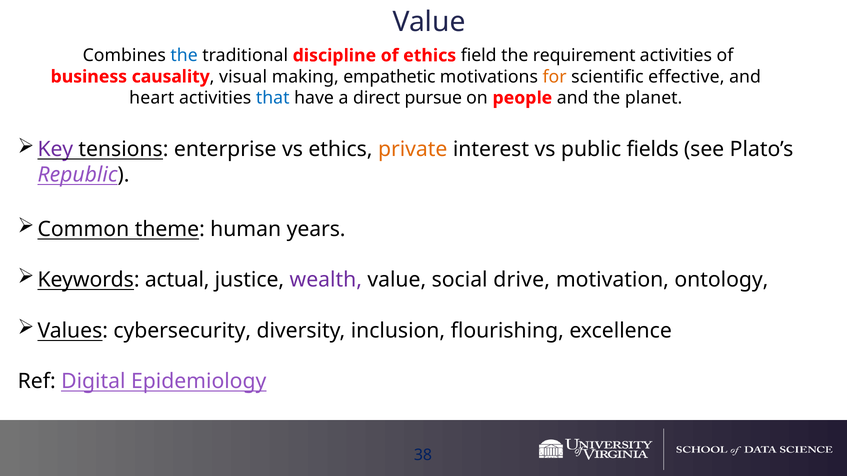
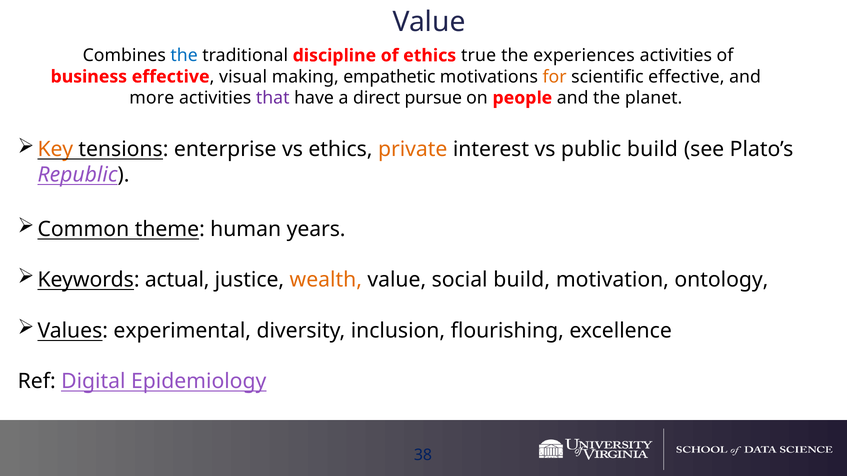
field: field -> true (479, 56)
requirement: requirement -> experiences (584, 56)
business causality: causality -> effective (171, 77)
heart: heart -> more (152, 98)
that colour: blue -> purple (273, 98)
Key colour: purple -> orange (55, 150)
public fields: fields -> build (652, 150)
wealth colour: purple -> orange (326, 280)
social drive: drive -> build (522, 280)
cybersecurity: cybersecurity -> experimental (182, 331)
